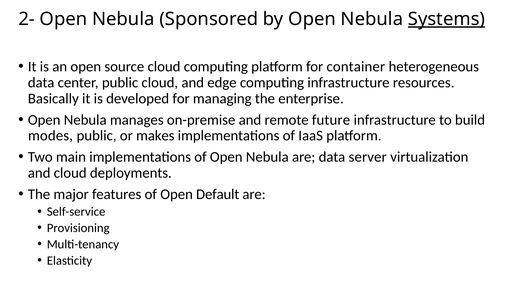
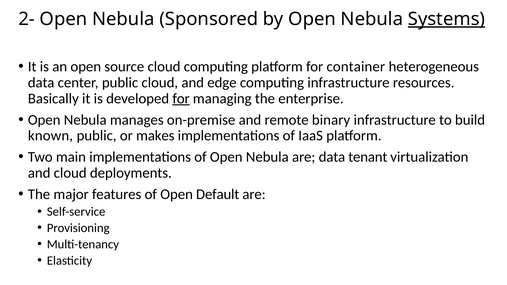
for underline: none -> present (181, 99)
future: future -> binary (331, 120)
modes: modes -> known (51, 136)
server: server -> tenant (368, 157)
